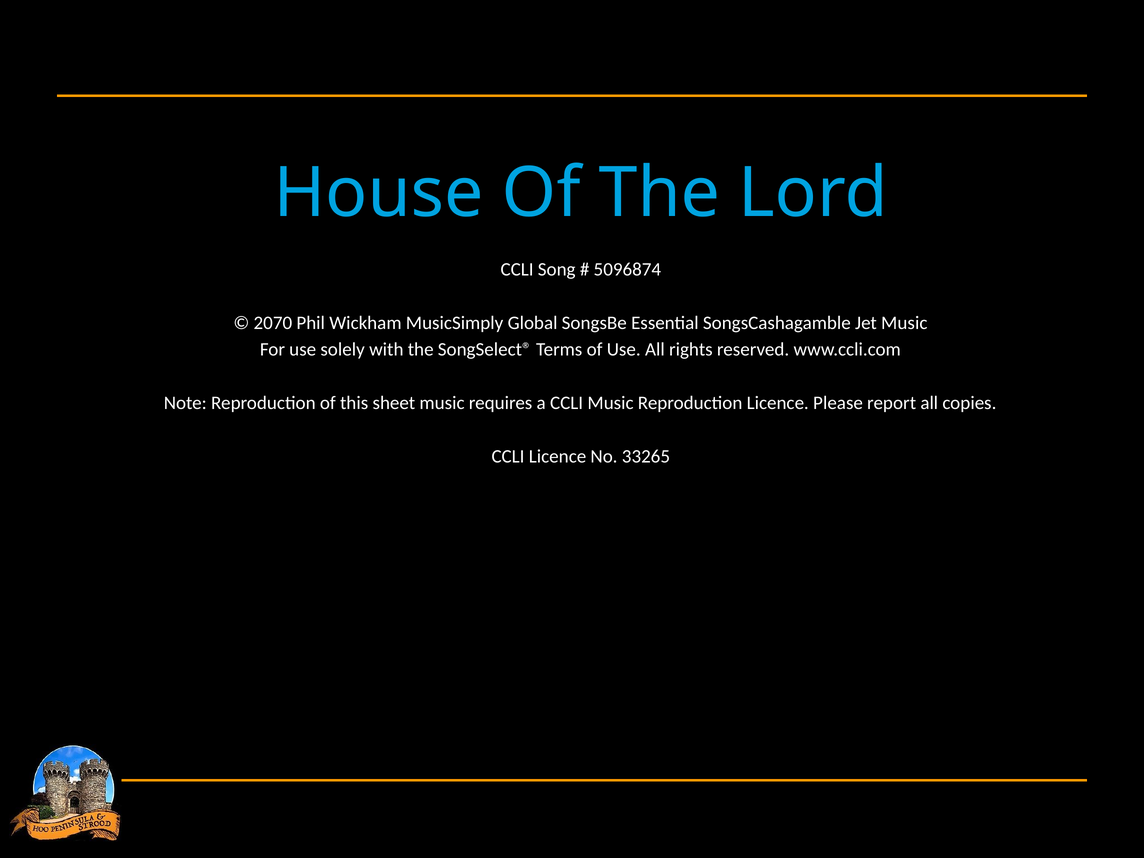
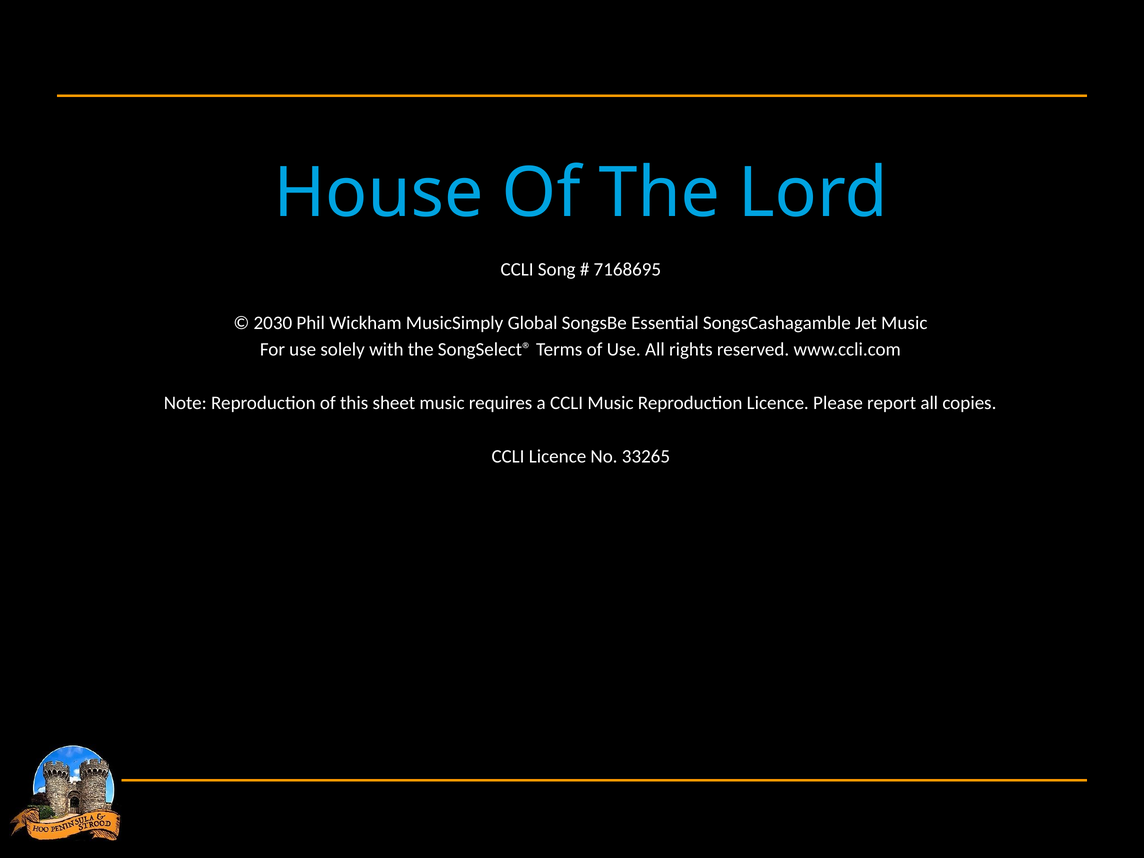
5096874: 5096874 -> 7168695 (627, 270)
2070: 2070 -> 2030 (273, 323)
